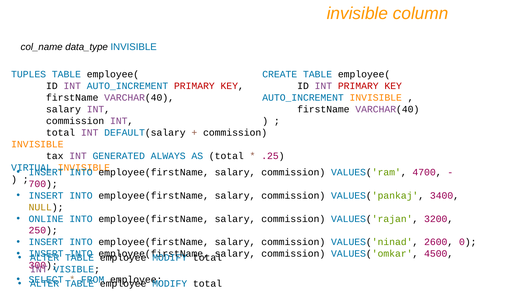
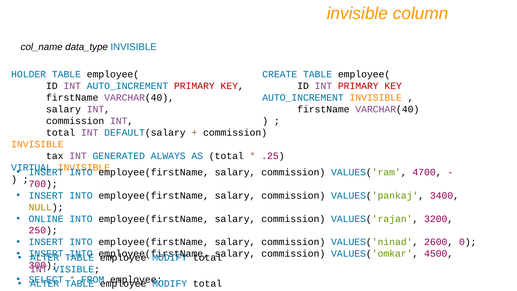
TUPLES: TUPLES -> HOLDER (29, 74)
